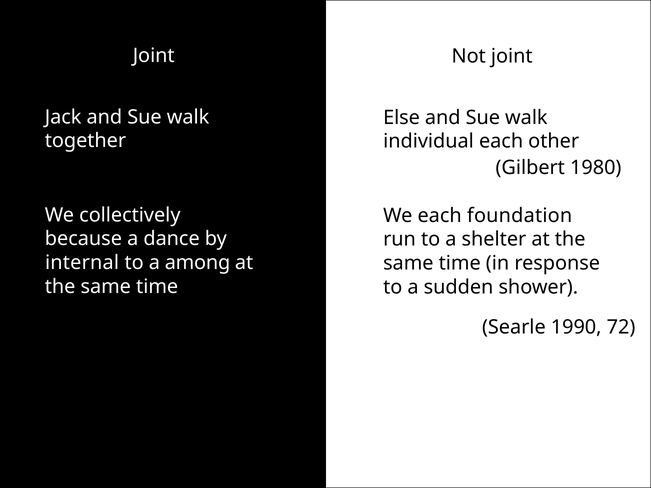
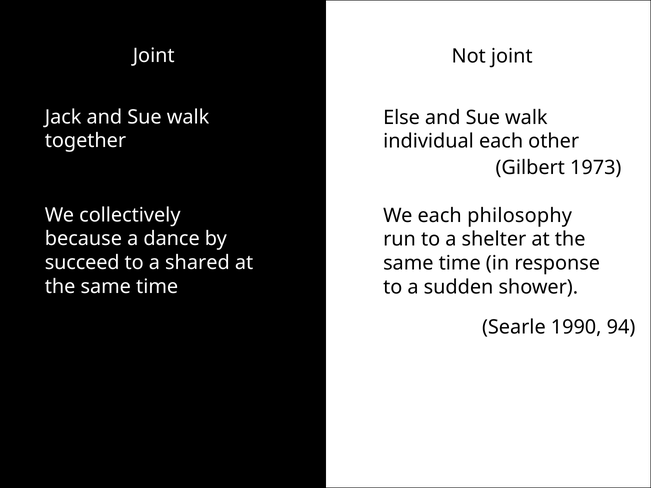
1980: 1980 -> 1973 (596, 168)
foundation: foundation -> philosophy (520, 216)
internal: internal -> succeed (82, 263)
among: among -> shared (197, 263)
72: 72 -> 94 (621, 327)
